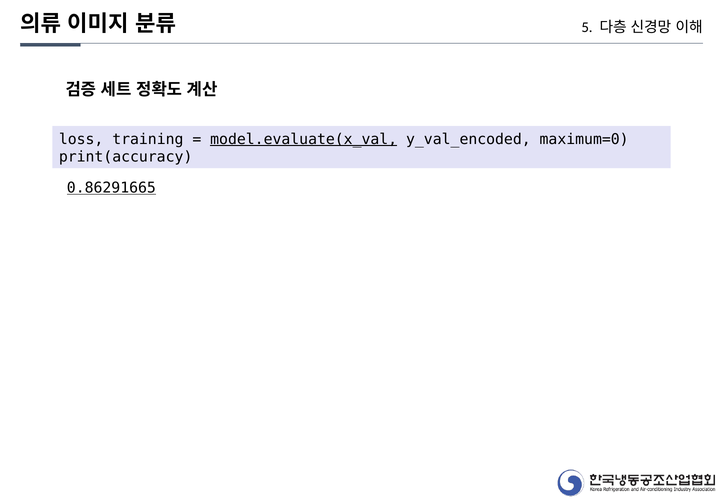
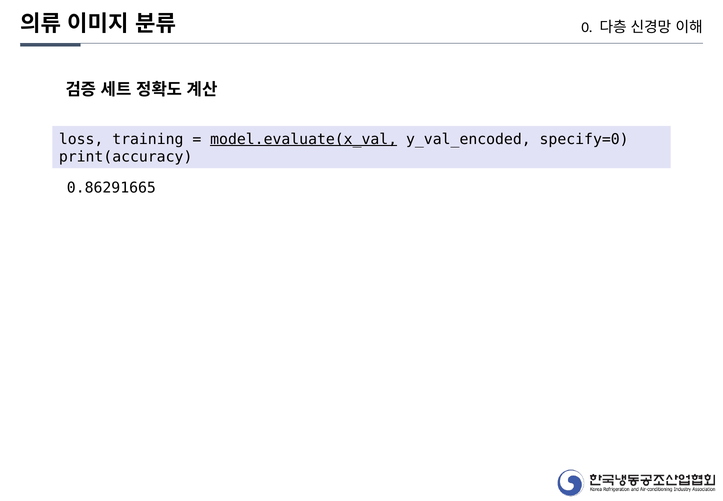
5: 5 -> 0 (587, 27)
maximum=0: maximum=0 -> specify=0 (584, 139)
0.86291665 underline: present -> none (111, 188)
